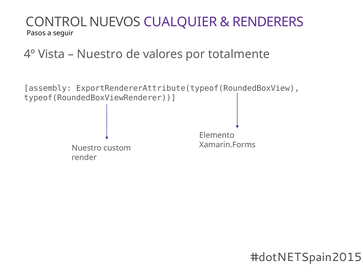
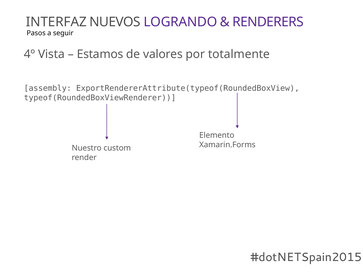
CONTROL: CONTROL -> INTERFAZ (56, 22)
CUALQUIER: CUALQUIER -> LOGRANDO (180, 22)
Nuestro: Nuestro -> Estamos (100, 54)
